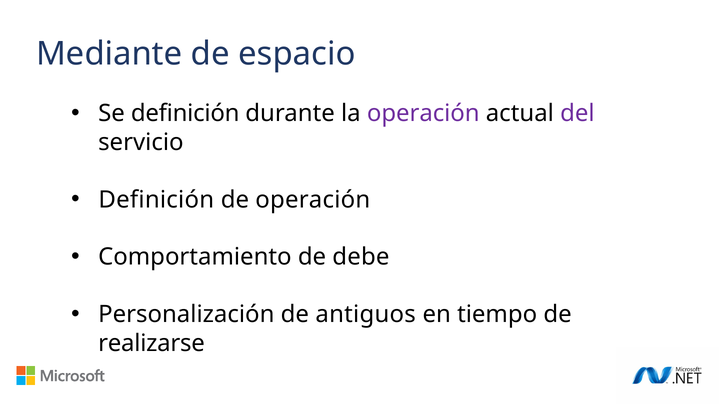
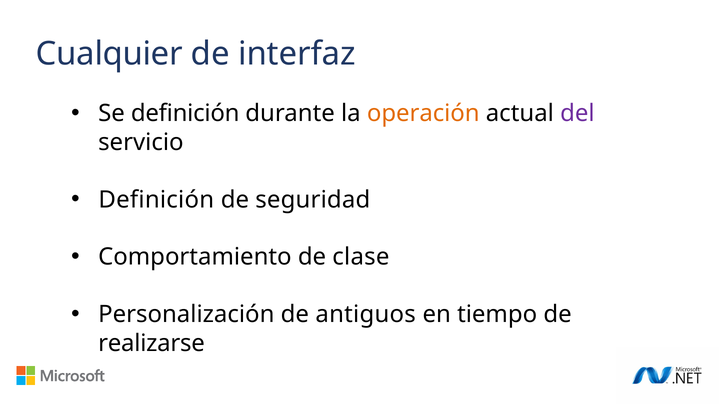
Mediante: Mediante -> Cualquier (109, 54)
espacio: espacio -> interfaz (297, 54)
operación colour: purple -> orange (423, 114)
de operación: operación -> seguridad (313, 200)
debe: debe -> clase (361, 257)
